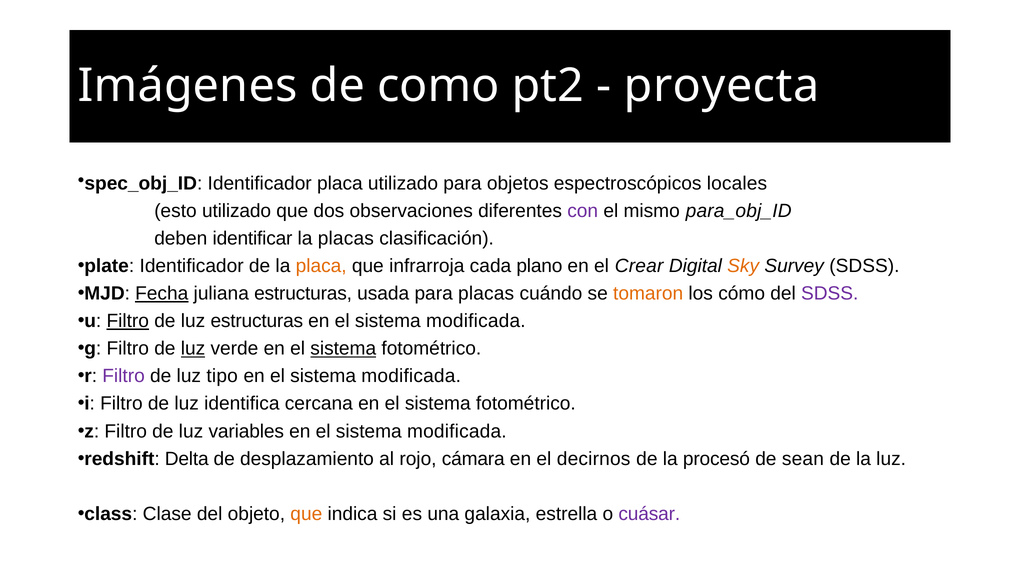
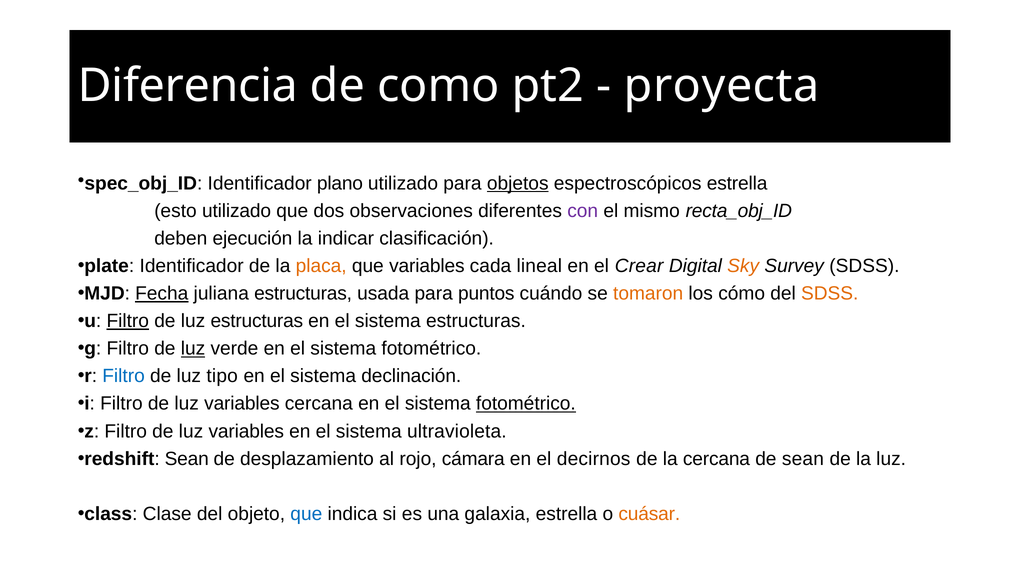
Imágenes: Imágenes -> Diferencia (188, 86)
Identificador placa: placa -> plano (340, 183)
objetos underline: none -> present (518, 183)
espectroscópicos locales: locales -> estrella (737, 183)
para_obj_ID: para_obj_ID -> recta_obj_ID (739, 211)
identificar: identificar -> ejecución (252, 238)
la placas: placas -> indicar (346, 238)
que infrarroja: infrarroja -> variables (427, 266)
plano: plano -> lineal (539, 266)
para placas: placas -> puntos (486, 293)
SDSS colour: purple -> orange (830, 293)
modificada: modificada -> estructuras (476, 321)
sistema underline: present -> none (343, 348)
Filtro colour: purple -> blue (124, 376)
modificada: modificada -> declinación (411, 376)
identifica: identifica -> variables (242, 404)
fotométrico underline: none -> present (526, 404)
modificada: modificada -> ultravioleta (457, 431)
redshift Delta: Delta -> Sean (187, 459)
la procesó: procesó -> cercana (716, 459)
que colour: orange -> blue (306, 514)
cuásar colour: purple -> orange (649, 514)
